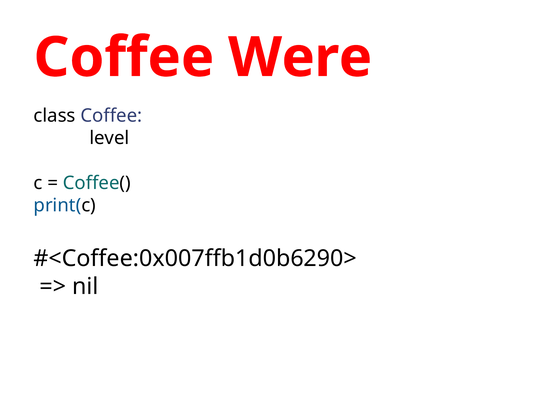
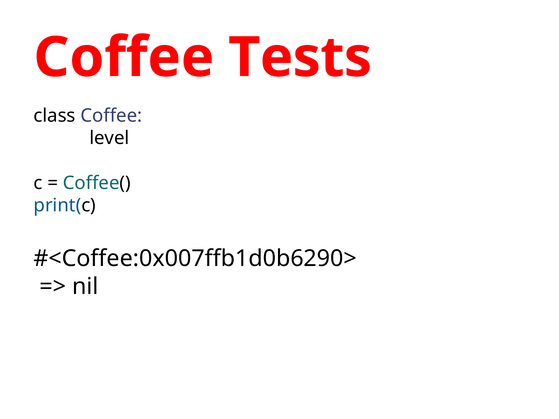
Were: Were -> Tests (300, 58)
